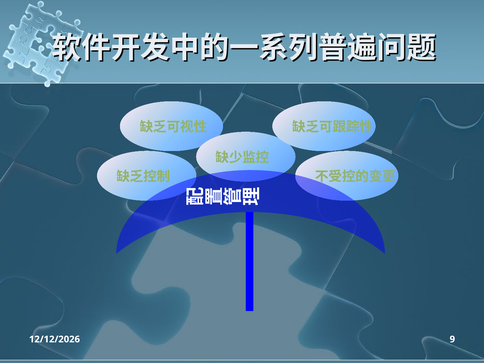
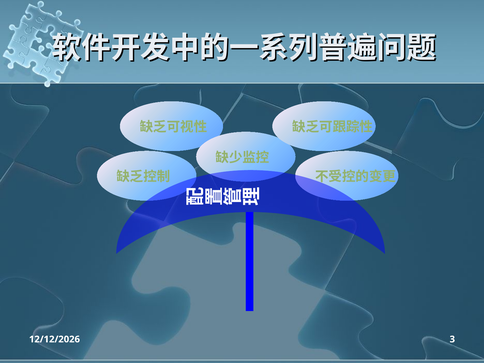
9: 9 -> 3 (452, 339)
